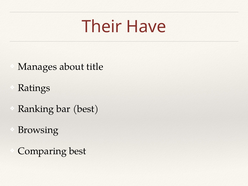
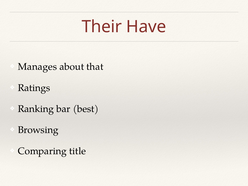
title: title -> that (95, 67)
Comparing best: best -> title (78, 151)
